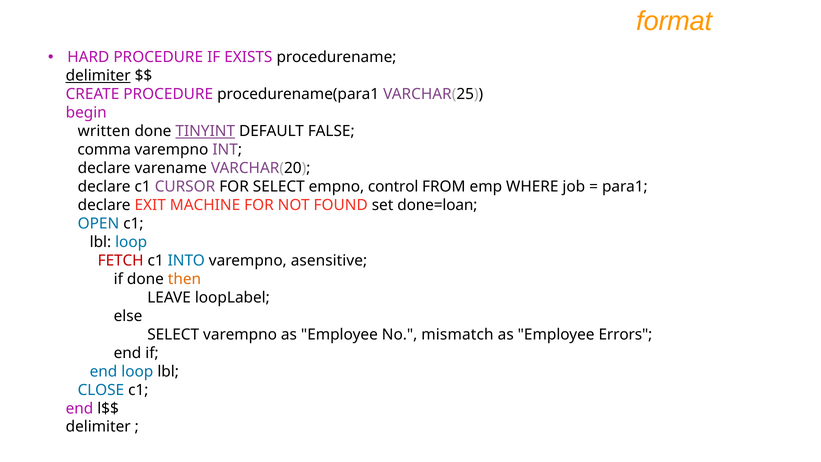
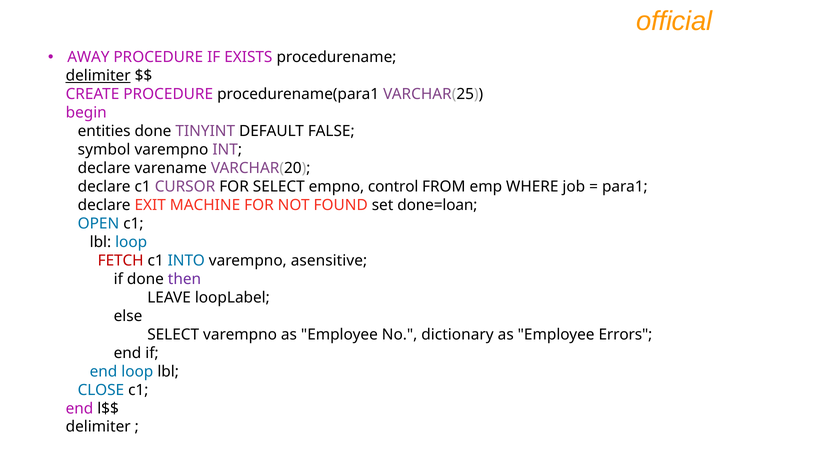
format: format -> official (674, 21)
HARD: HARD -> AWAY (88, 57)
written: written -> entities (104, 131)
TINYINT underline: present -> none (205, 131)
comma: comma -> symbol (104, 150)
then colour: orange -> purple (184, 279)
mismatch: mismatch -> dictionary (458, 334)
